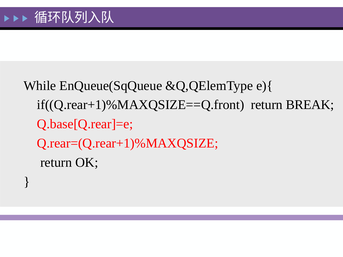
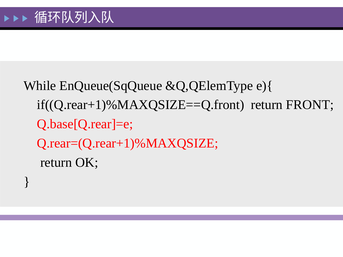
BREAK: BREAK -> FRONT (310, 105)
